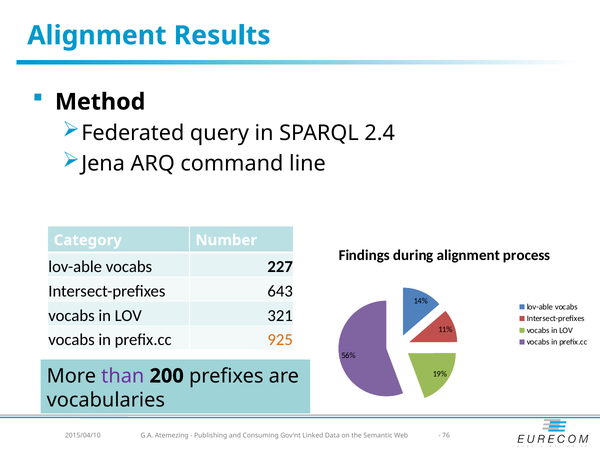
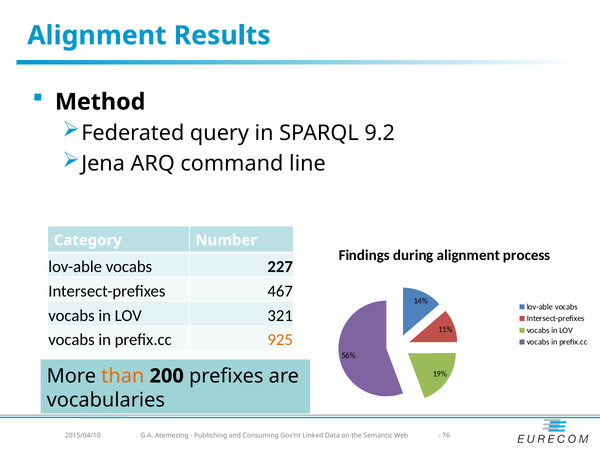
2.4: 2.4 -> 9.2 (380, 133)
643: 643 -> 467 (280, 291)
than colour: purple -> orange (123, 376)
